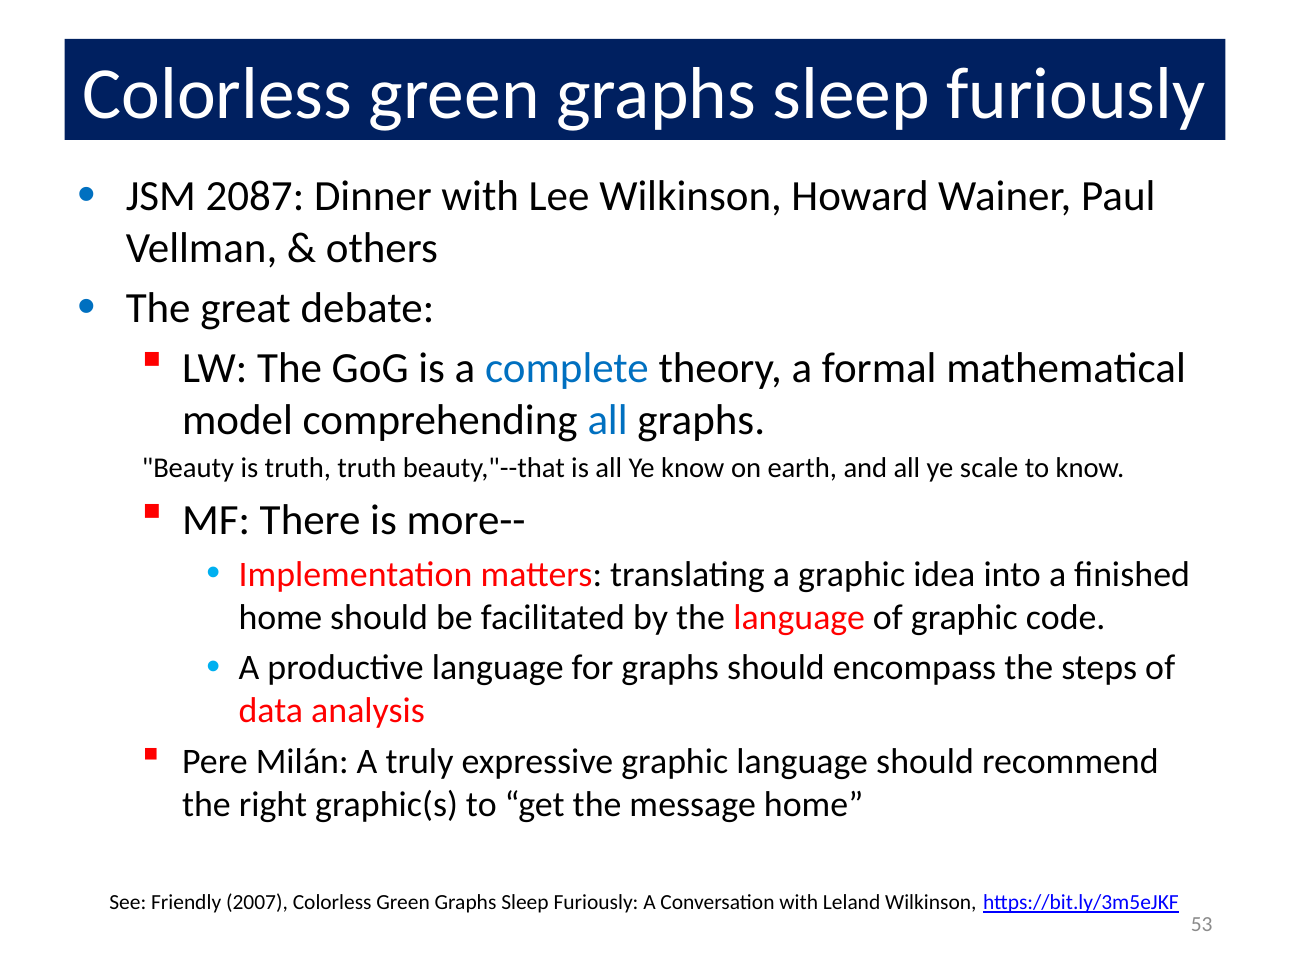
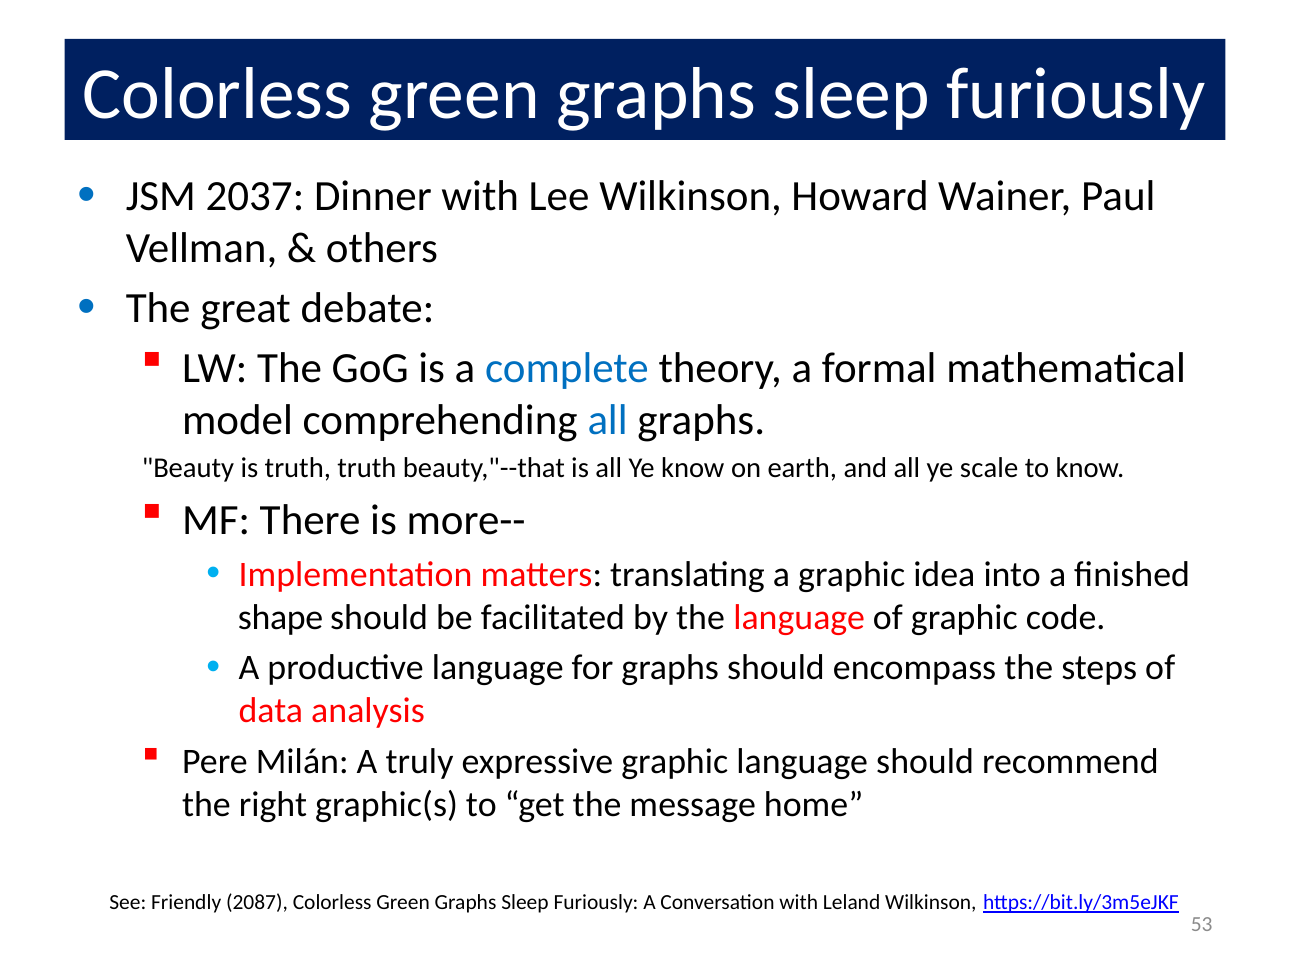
2087: 2087 -> 2037 (255, 197)
home: home -> shape (281, 617)
2007: 2007 -> 2087 (257, 902)
